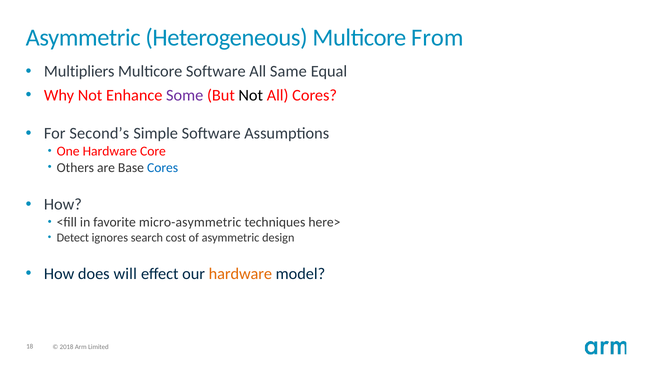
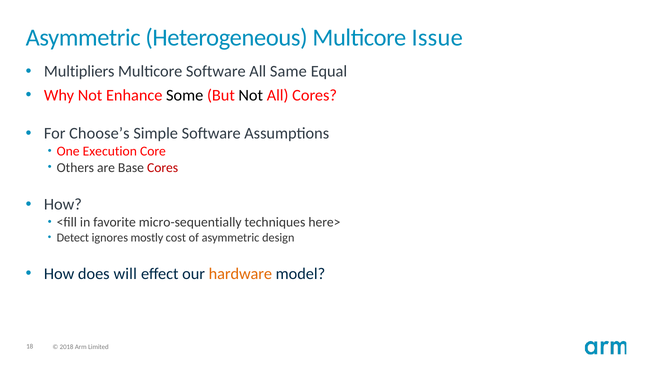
From: From -> Issue (437, 37)
Some colour: purple -> black (185, 95)
Second’s: Second’s -> Choose’s (99, 133)
One Hardware: Hardware -> Execution (110, 151)
Cores colour: blue -> red (163, 168)
micro-asymmetric: micro-asymmetric -> micro-sequentially (190, 222)
search: search -> mostly (147, 238)
